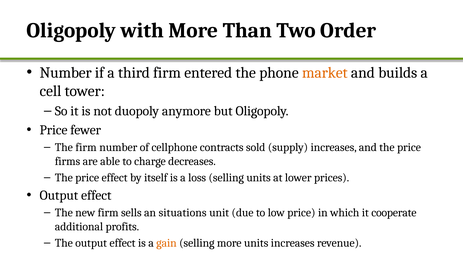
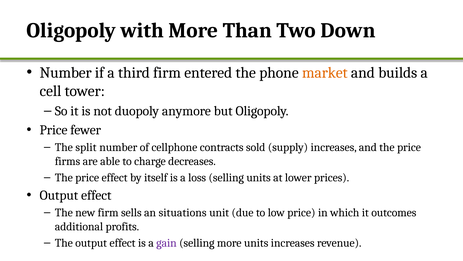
Order: Order -> Down (348, 30)
The firm: firm -> split (86, 147)
cooperate: cooperate -> outcomes (394, 212)
gain colour: orange -> purple (166, 242)
